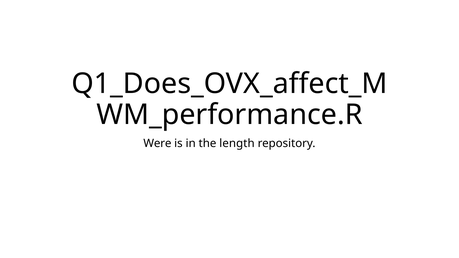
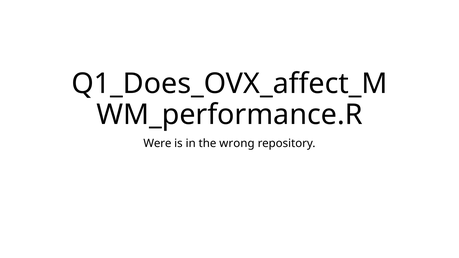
length: length -> wrong (237, 143)
